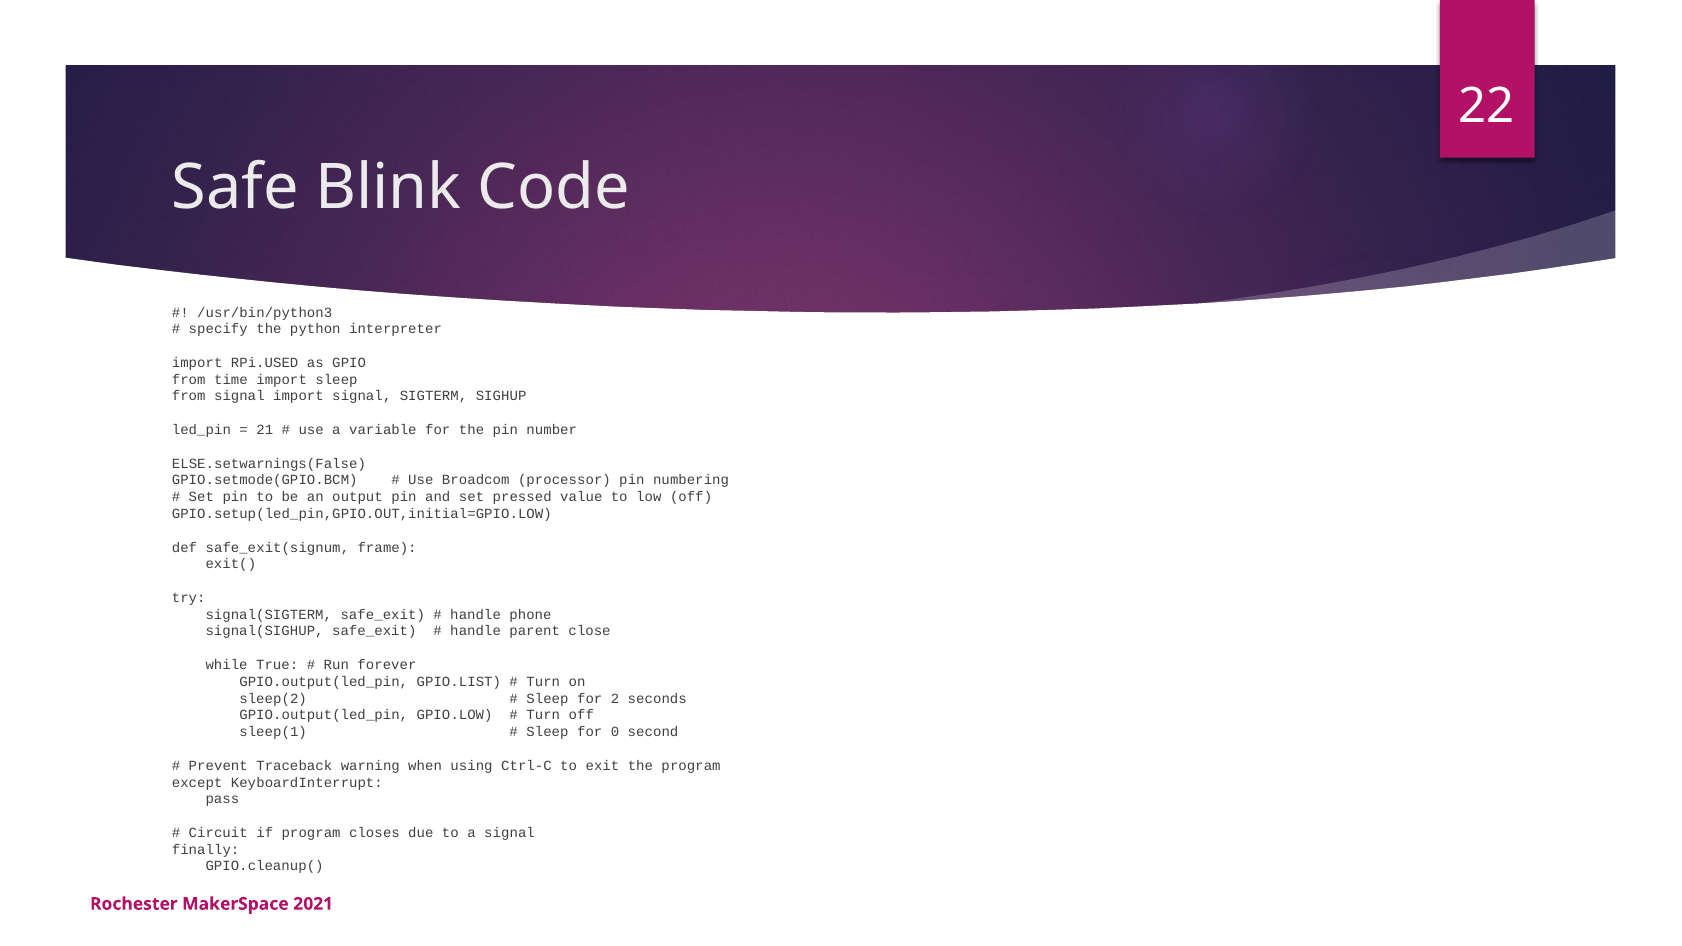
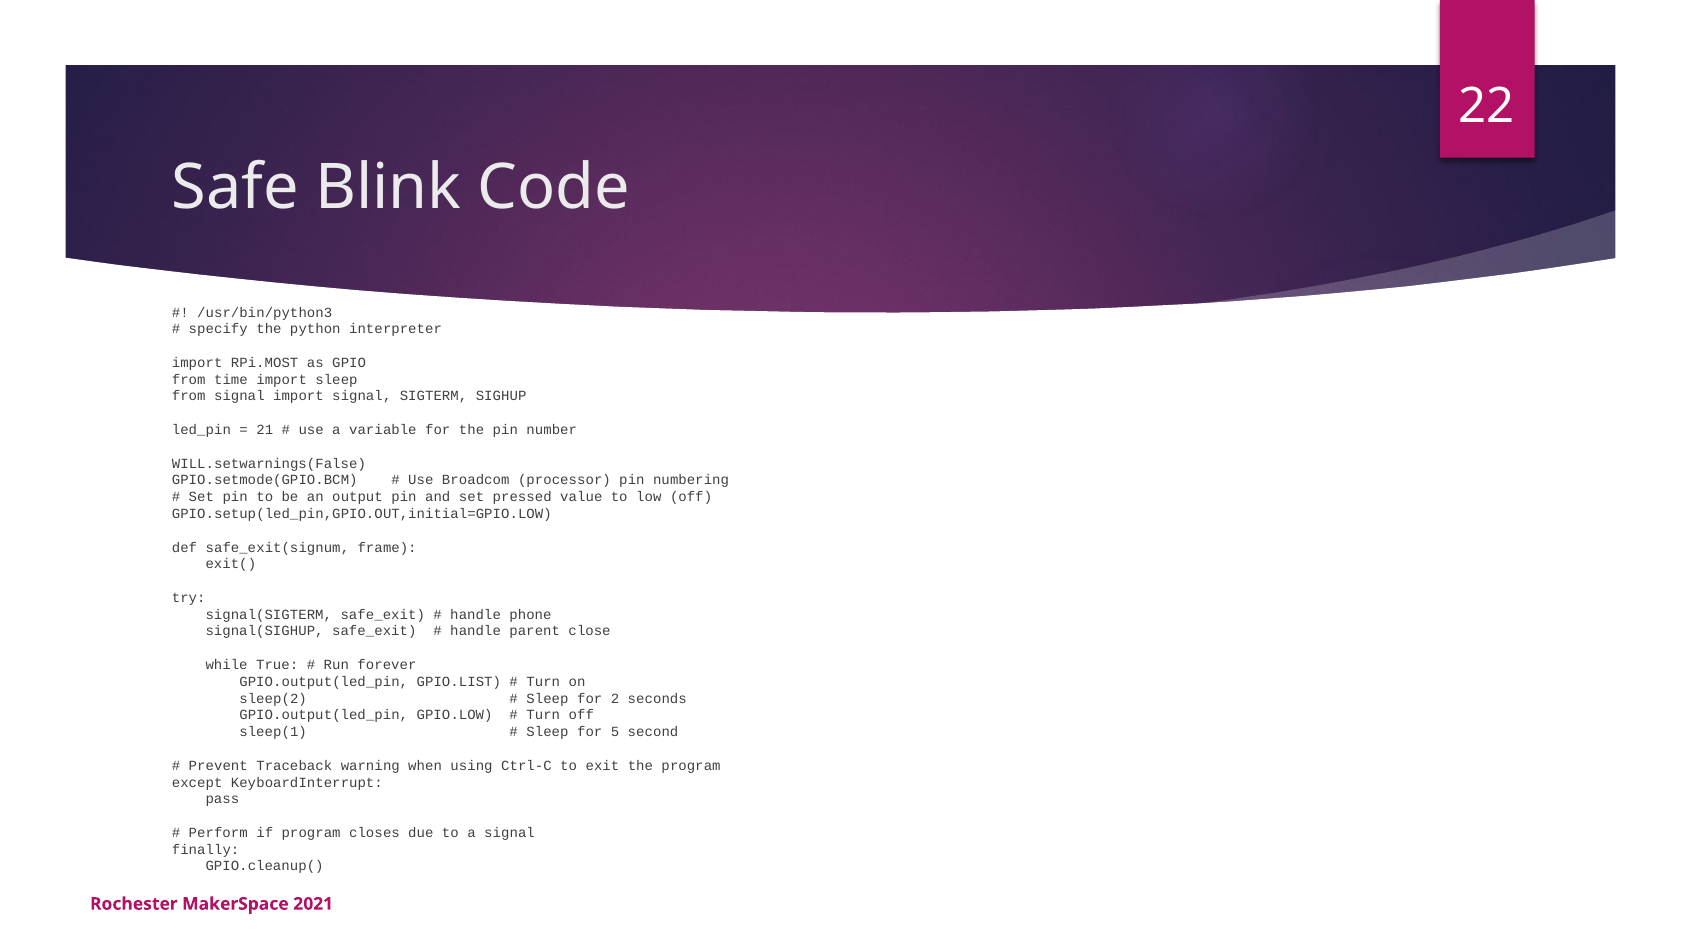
RPi.USED: RPi.USED -> RPi.MOST (265, 363)
ELSE.setwarnings(False: ELSE.setwarnings(False -> WILL.setwarnings(False (269, 464)
0: 0 -> 5 (615, 732)
Circuit: Circuit -> Perform (218, 833)
